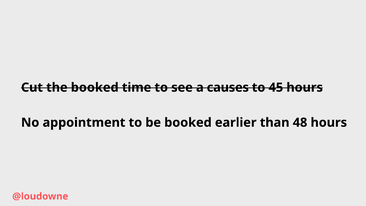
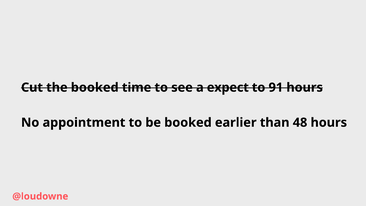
causes: causes -> expect (228, 87)
45: 45 -> 91 (276, 87)
